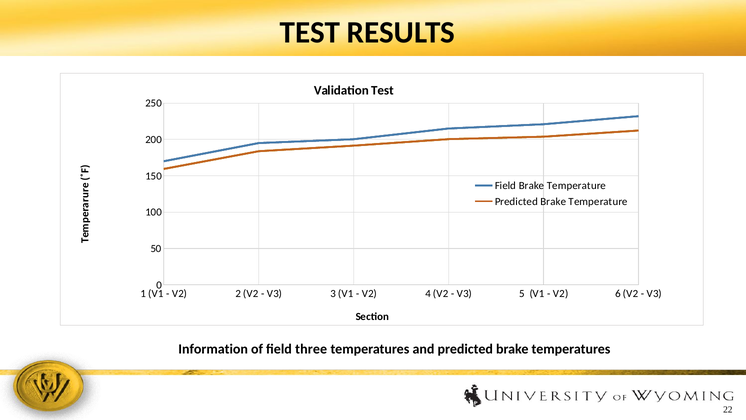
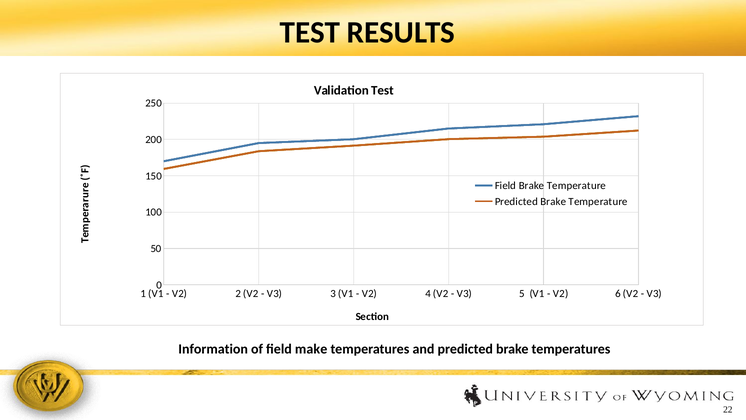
three: three -> make (311, 349)
